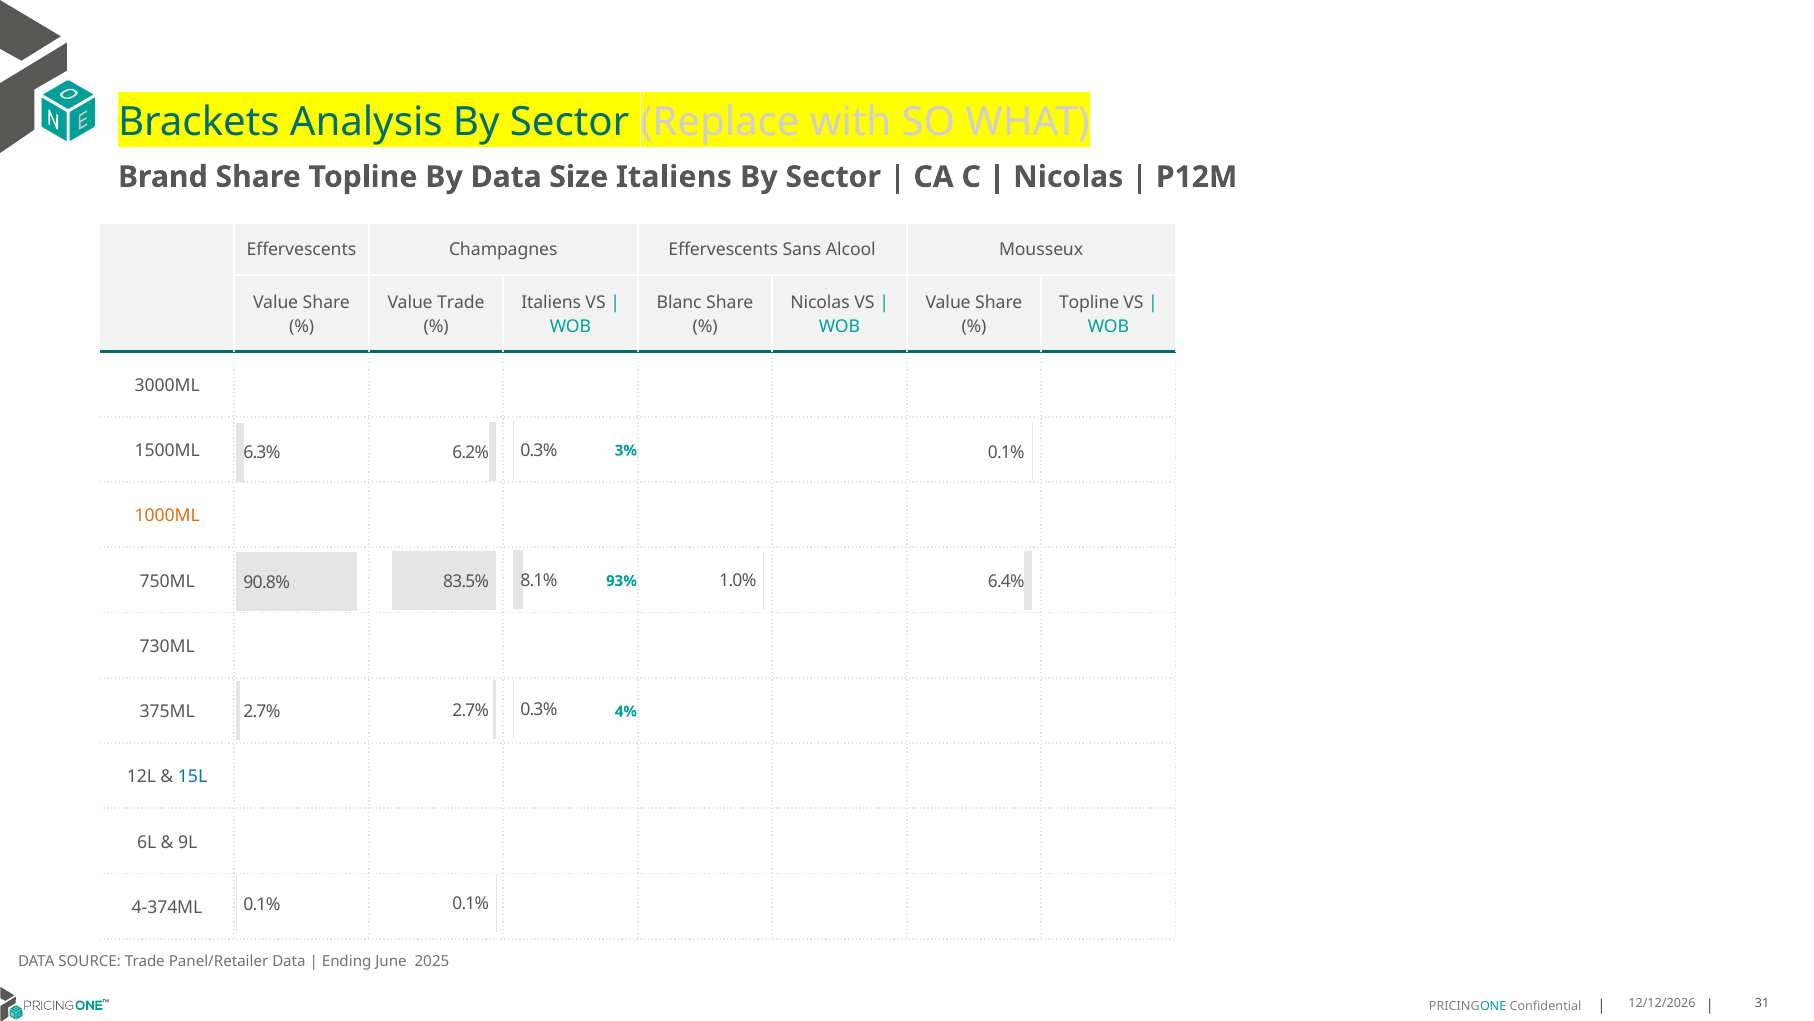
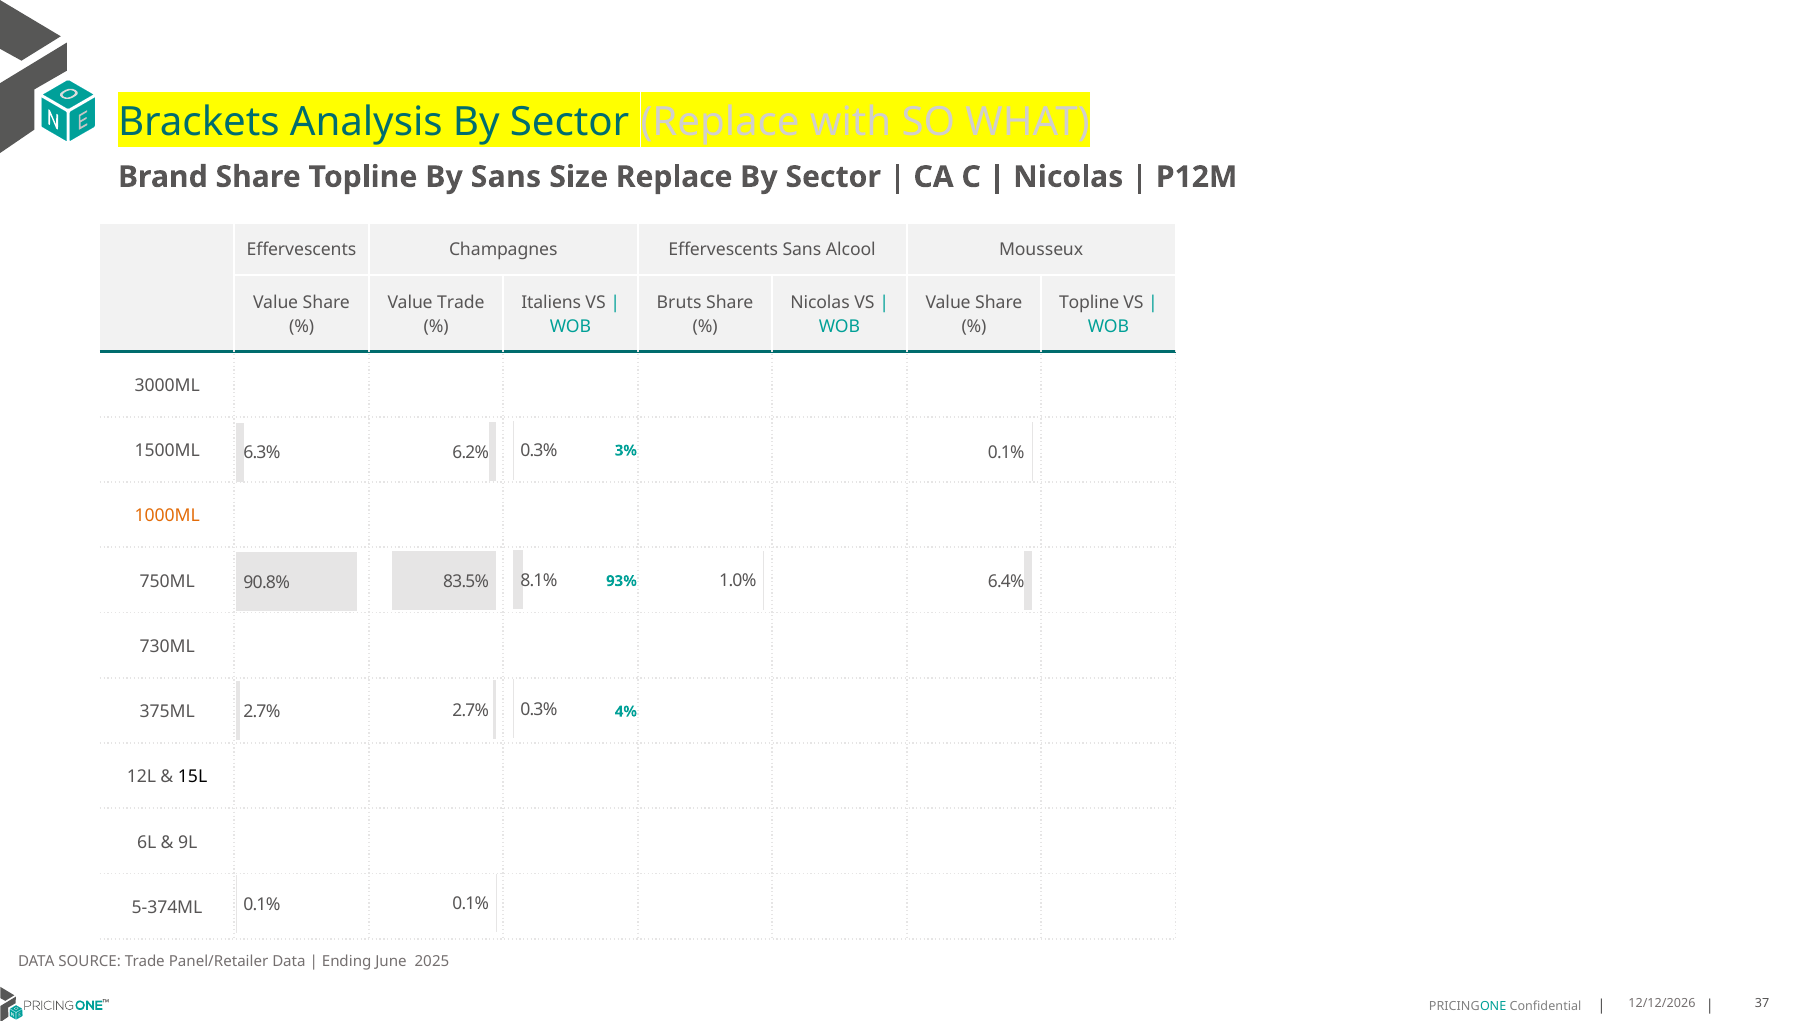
By Data: Data -> Sans (506, 177)
Size Italiens: Italiens -> Replace (674, 177)
Blanc: Blanc -> Bruts (679, 302)
15L colour: blue -> black (193, 777)
4-374ML: 4-374ML -> 5-374ML (167, 907)
31: 31 -> 37 (1762, 1003)
